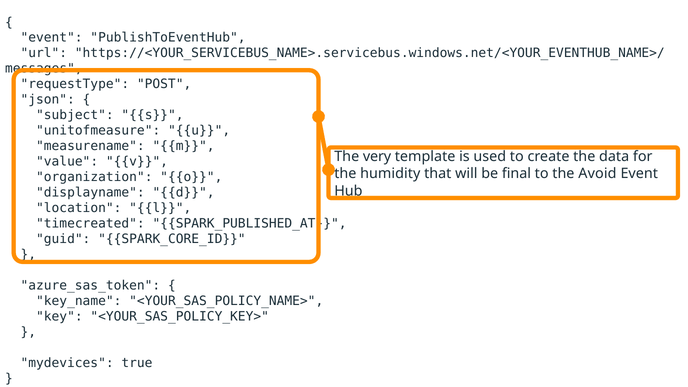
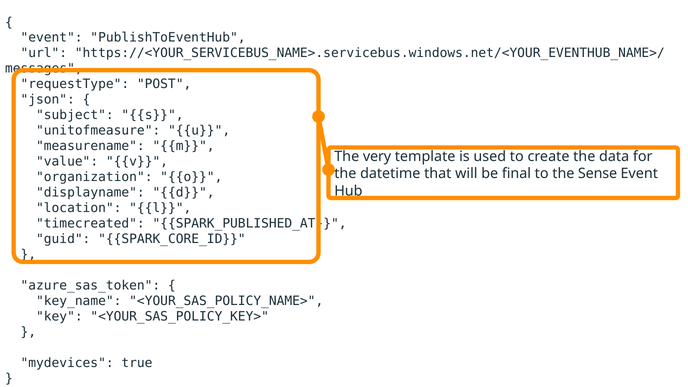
humidity: humidity -> datetime (390, 174)
Avoid: Avoid -> Sense (598, 174)
